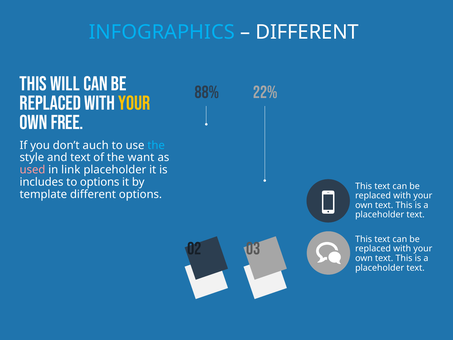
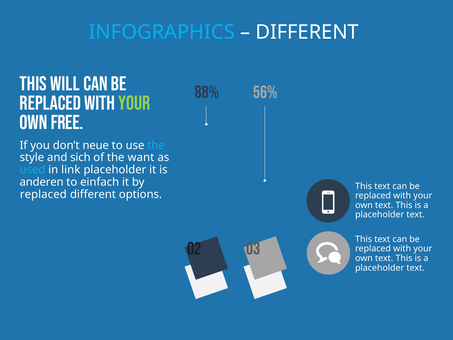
22%: 22% -> 56% (265, 92)
your colour: yellow -> light green (134, 103)
auch: auch -> neue (96, 145)
and text: text -> sich (80, 157)
used colour: pink -> light blue (32, 170)
includes: includes -> anderen (42, 182)
to options: options -> einfach (100, 182)
template: template -> replaced (43, 194)
